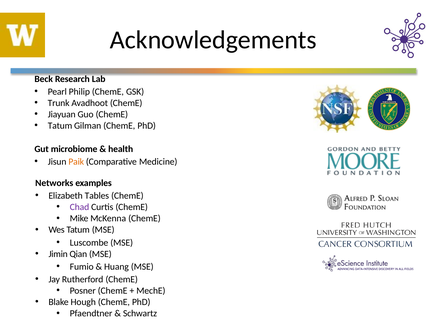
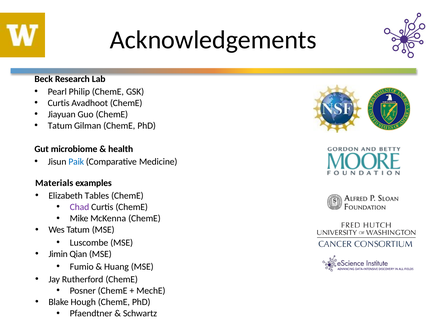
Trunk: Trunk -> Curtis (59, 103)
Paik colour: orange -> blue (76, 162)
Networks: Networks -> Materials (54, 183)
